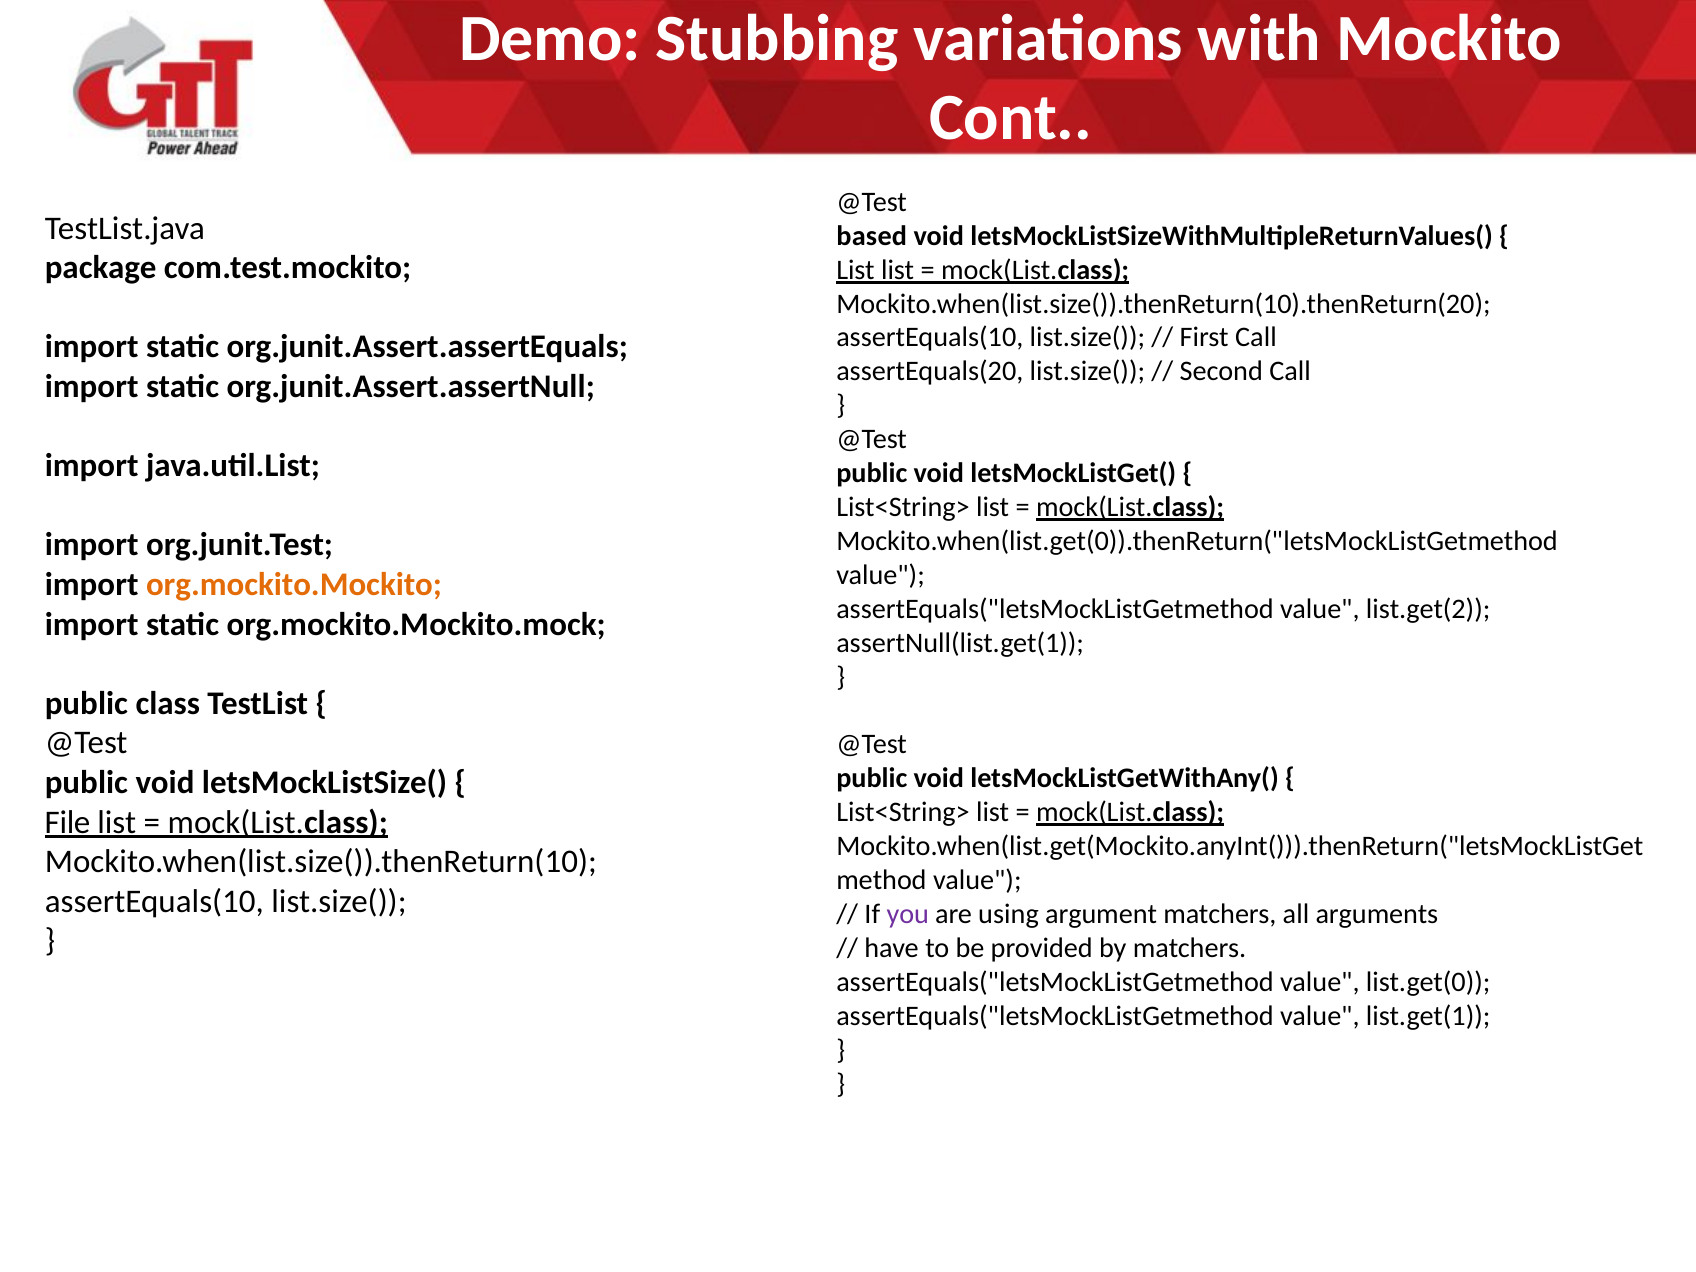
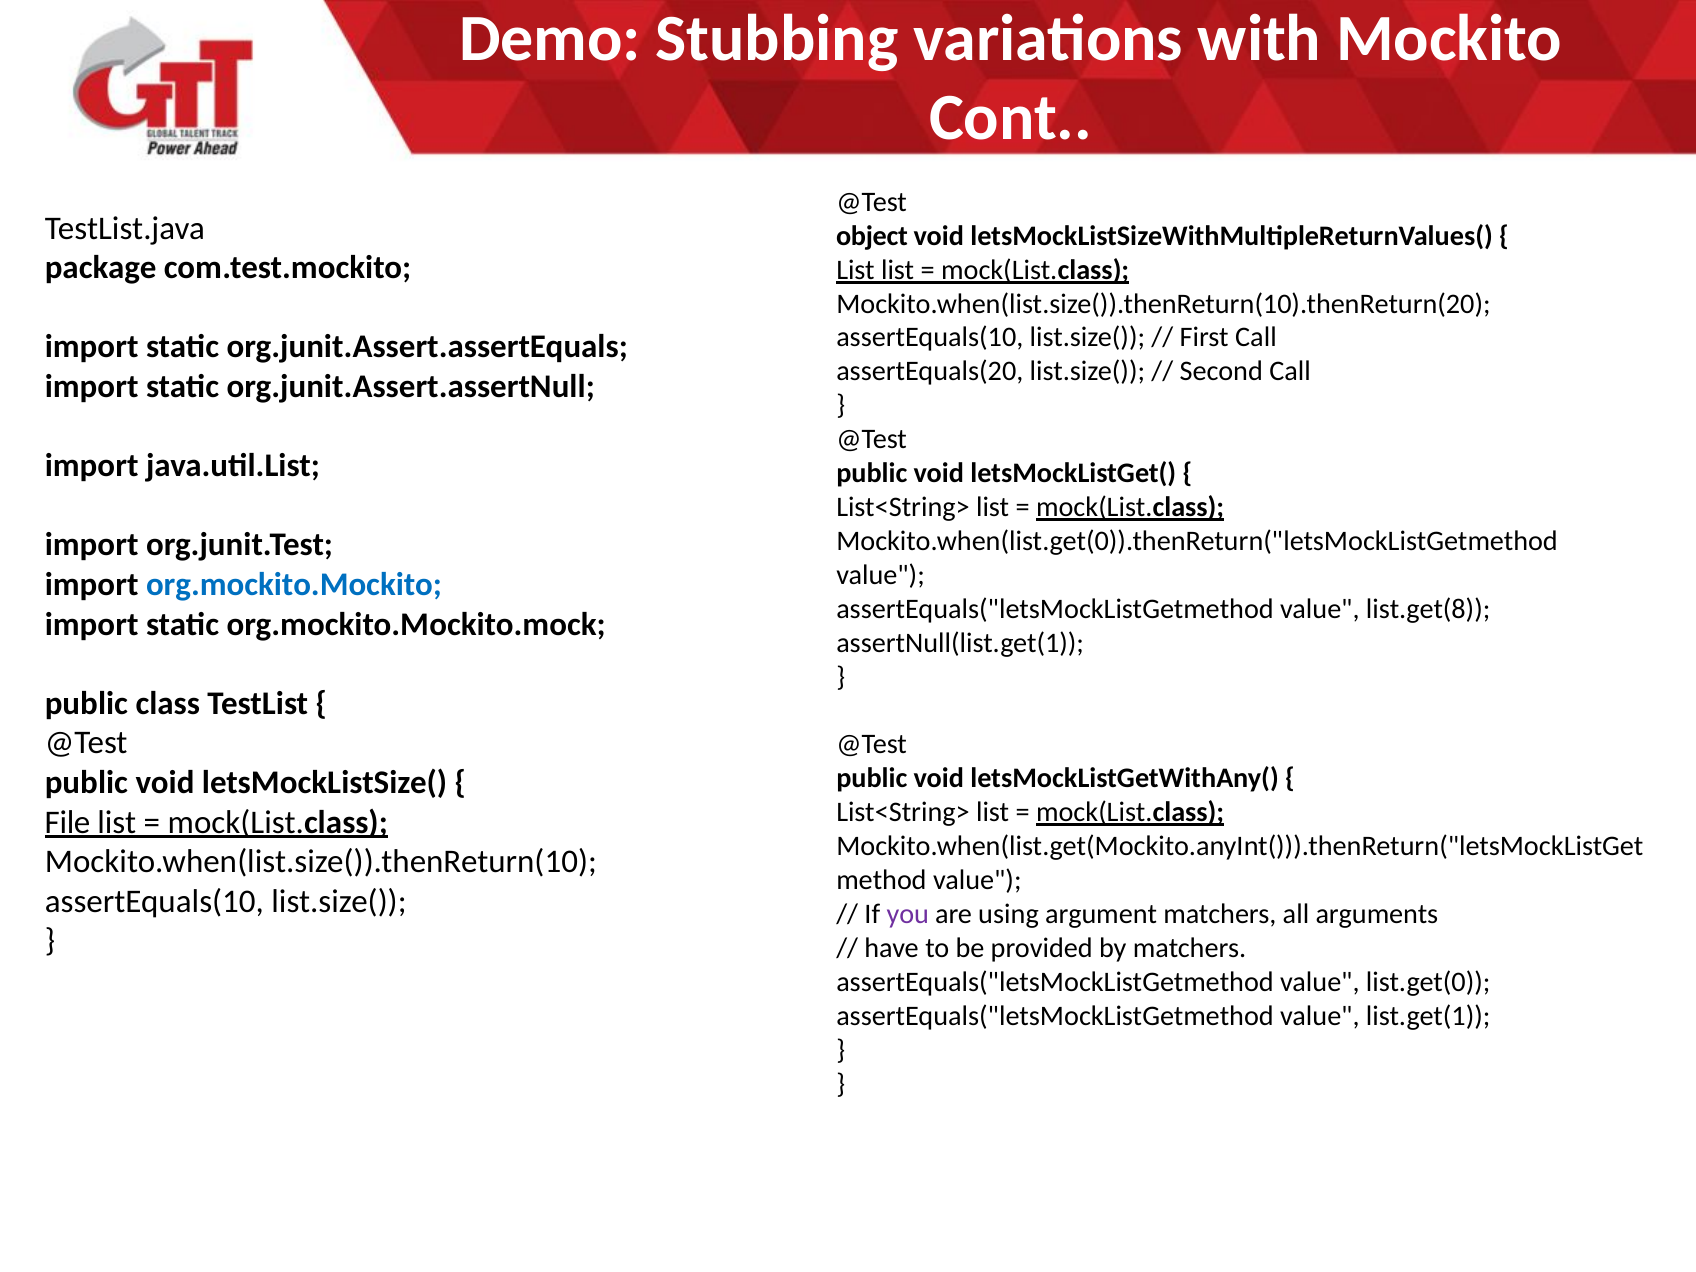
based: based -> object (872, 236)
org.mockito.Mockito colour: orange -> blue (294, 585)
list.get(2: list.get(2 -> list.get(8 (1428, 609)
